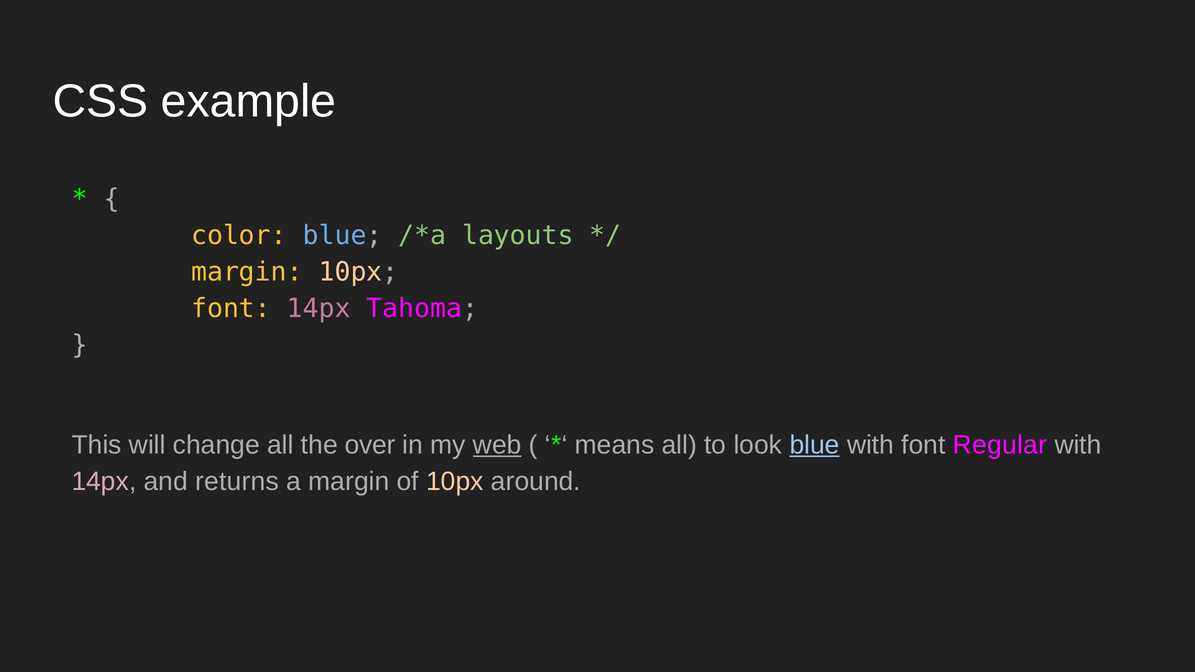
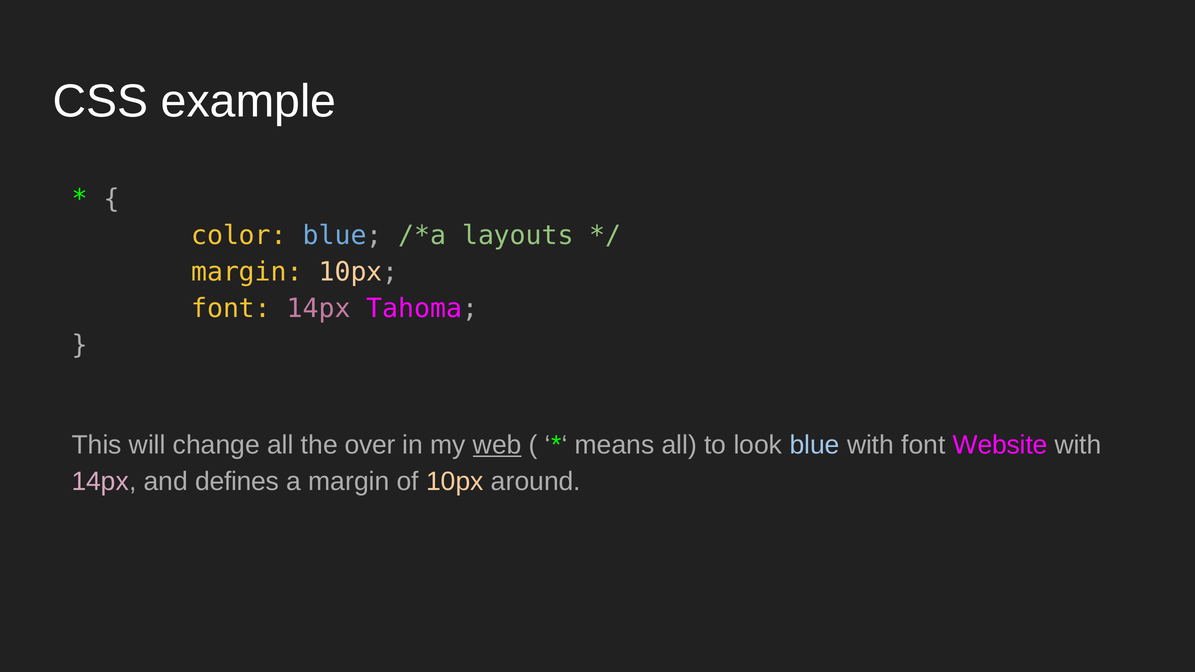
blue underline: present -> none (815, 445)
Regular: Regular -> Website (1000, 445)
returns: returns -> defines (237, 482)
